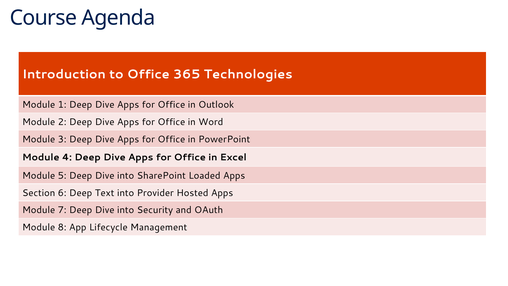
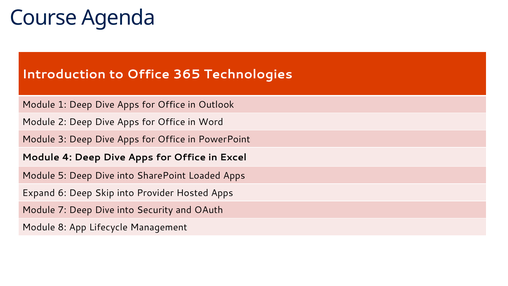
Section: Section -> Expand (39, 193)
Text: Text -> Skip (105, 193)
